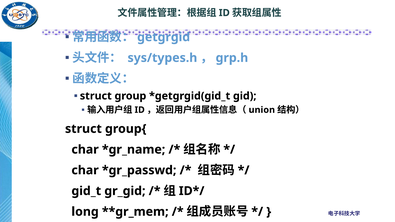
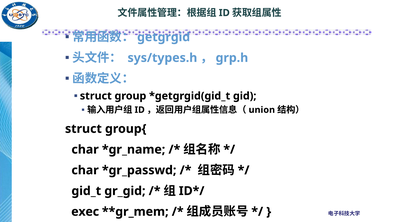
long: long -> exec (85, 212)
